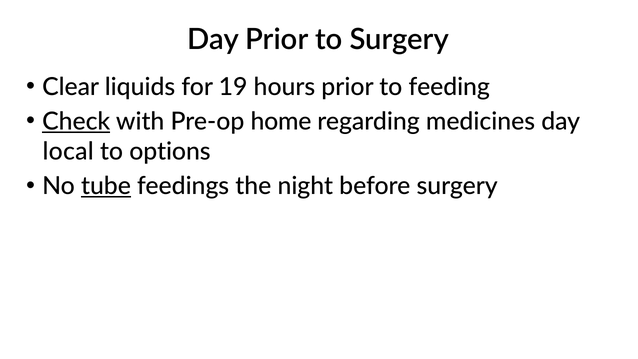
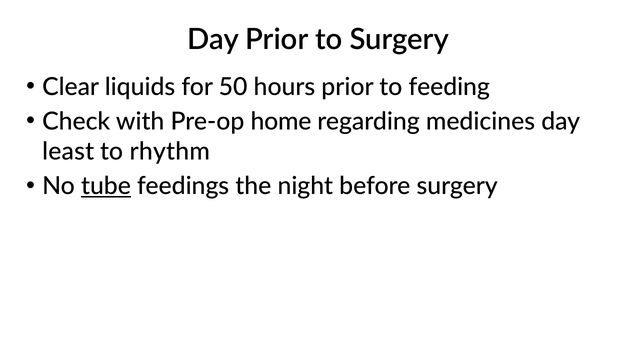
19: 19 -> 50 (233, 87)
Check underline: present -> none (76, 122)
local: local -> least (68, 151)
options: options -> rhythm (170, 151)
